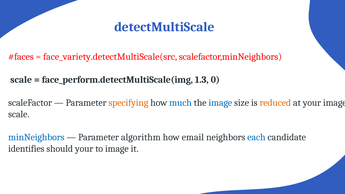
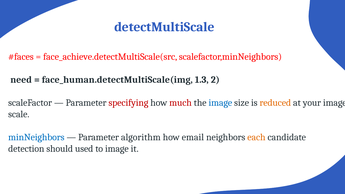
face_variety.detectMultiScale(src: face_variety.detectMultiScale(src -> face_achieve.detectMultiScale(src (110, 57)
scale: scale -> need (21, 80)
face_perform.detectMultiScale(img: face_perform.detectMultiScale(img -> face_human.detectMultiScale(img (117, 80)
0: 0 -> 2 (215, 80)
specifying colour: orange -> red (128, 103)
much colour: blue -> red (180, 103)
each colour: blue -> orange (256, 137)
identifies: identifies -> detection (26, 149)
should your: your -> used (84, 149)
